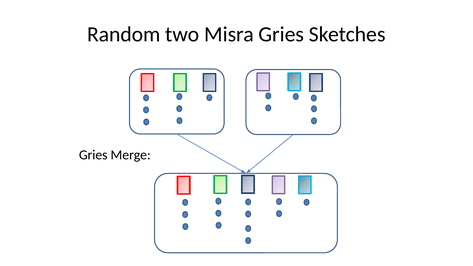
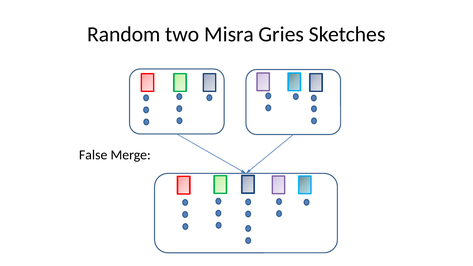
Gries: Gries -> False (93, 155)
